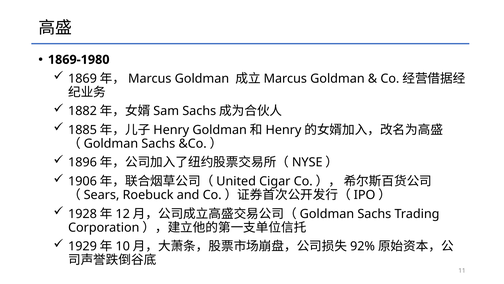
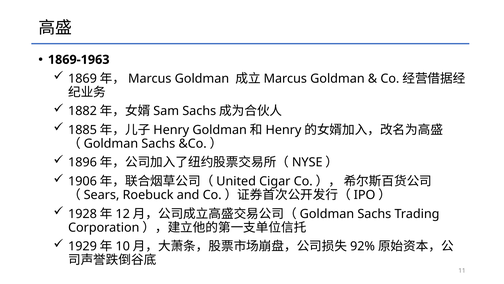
1869-1980: 1869-1980 -> 1869-1963 (79, 60)
